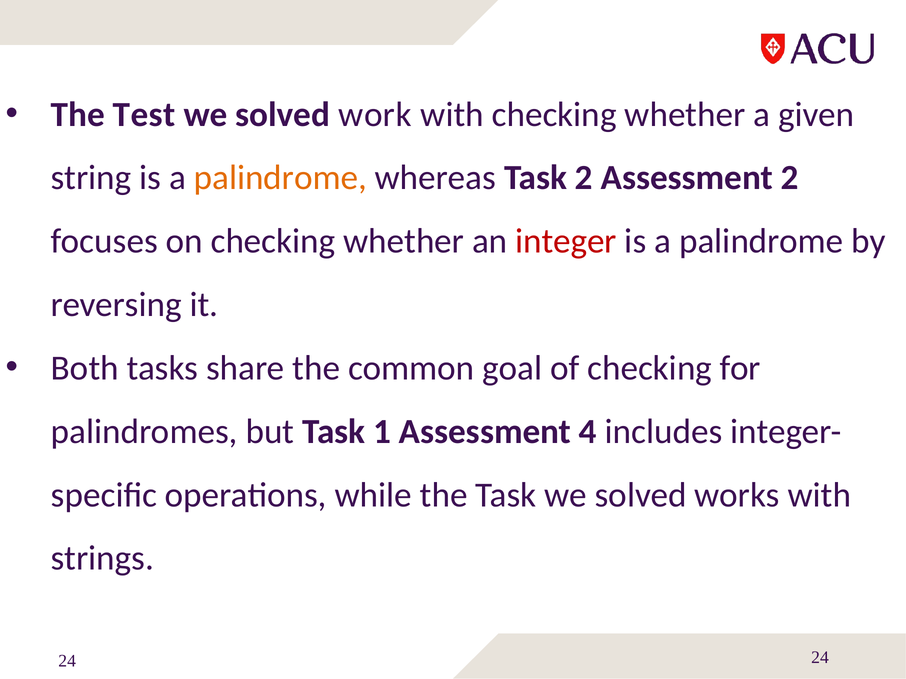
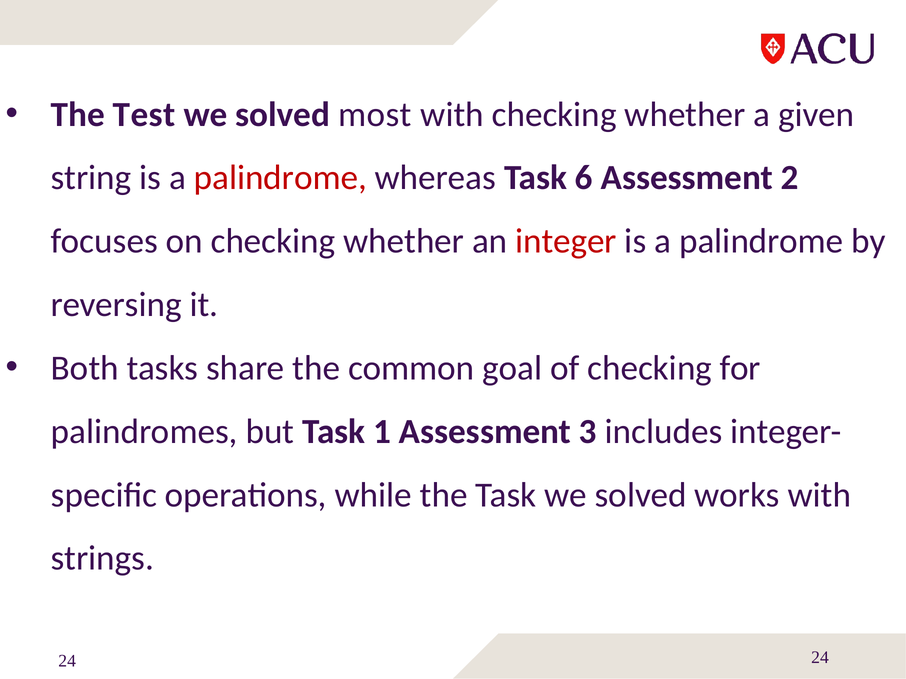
work: work -> most (375, 115)
palindrome colour: orange -> red (280, 178)
Task 2: 2 -> 6 (584, 178)
4: 4 -> 3 (588, 432)
